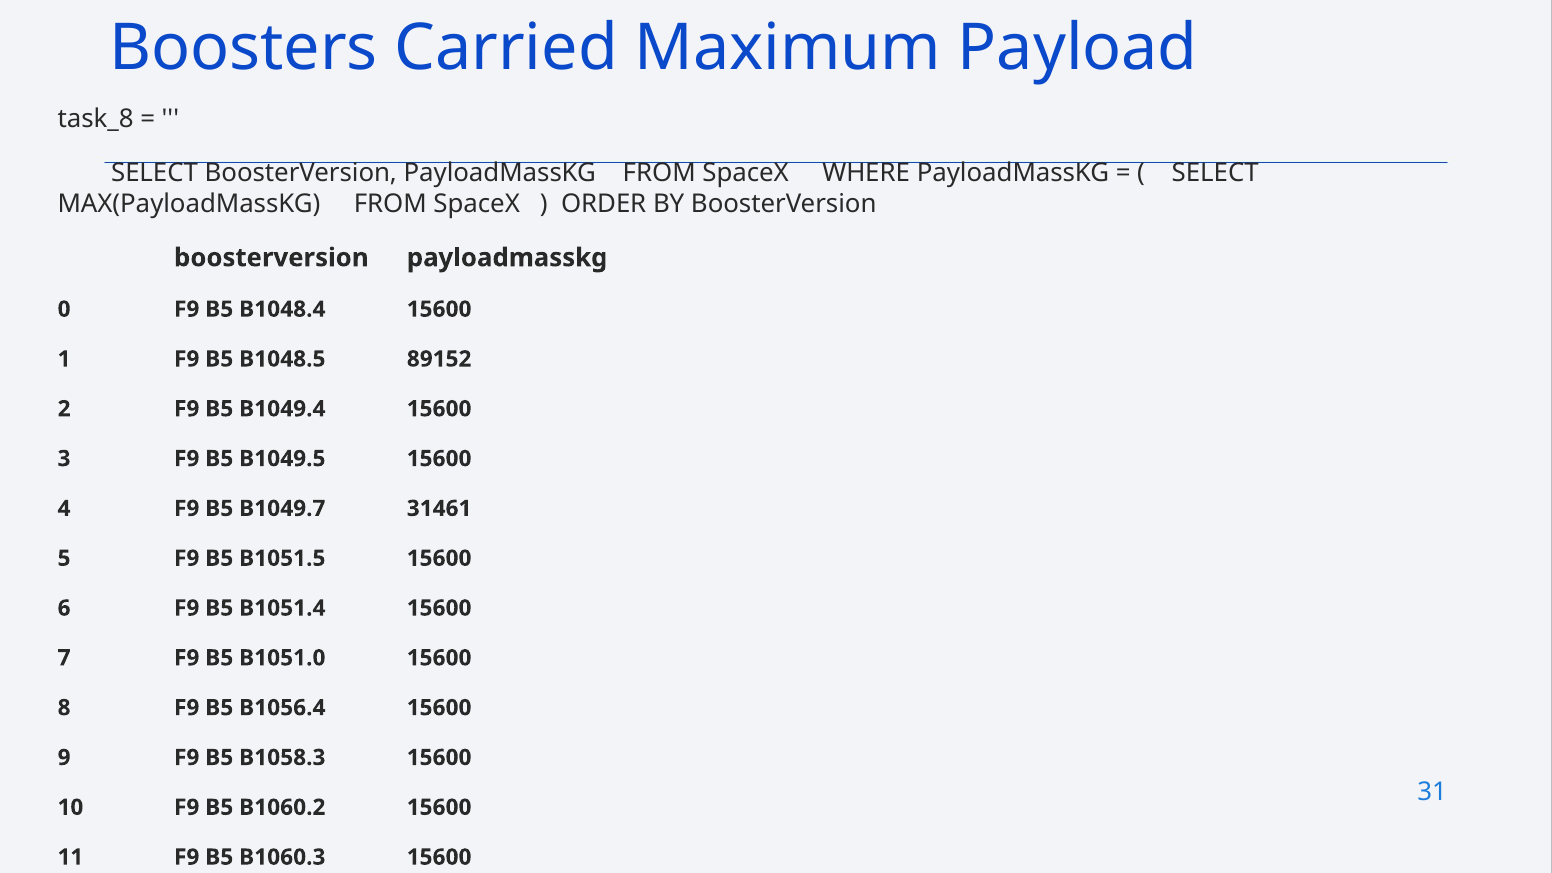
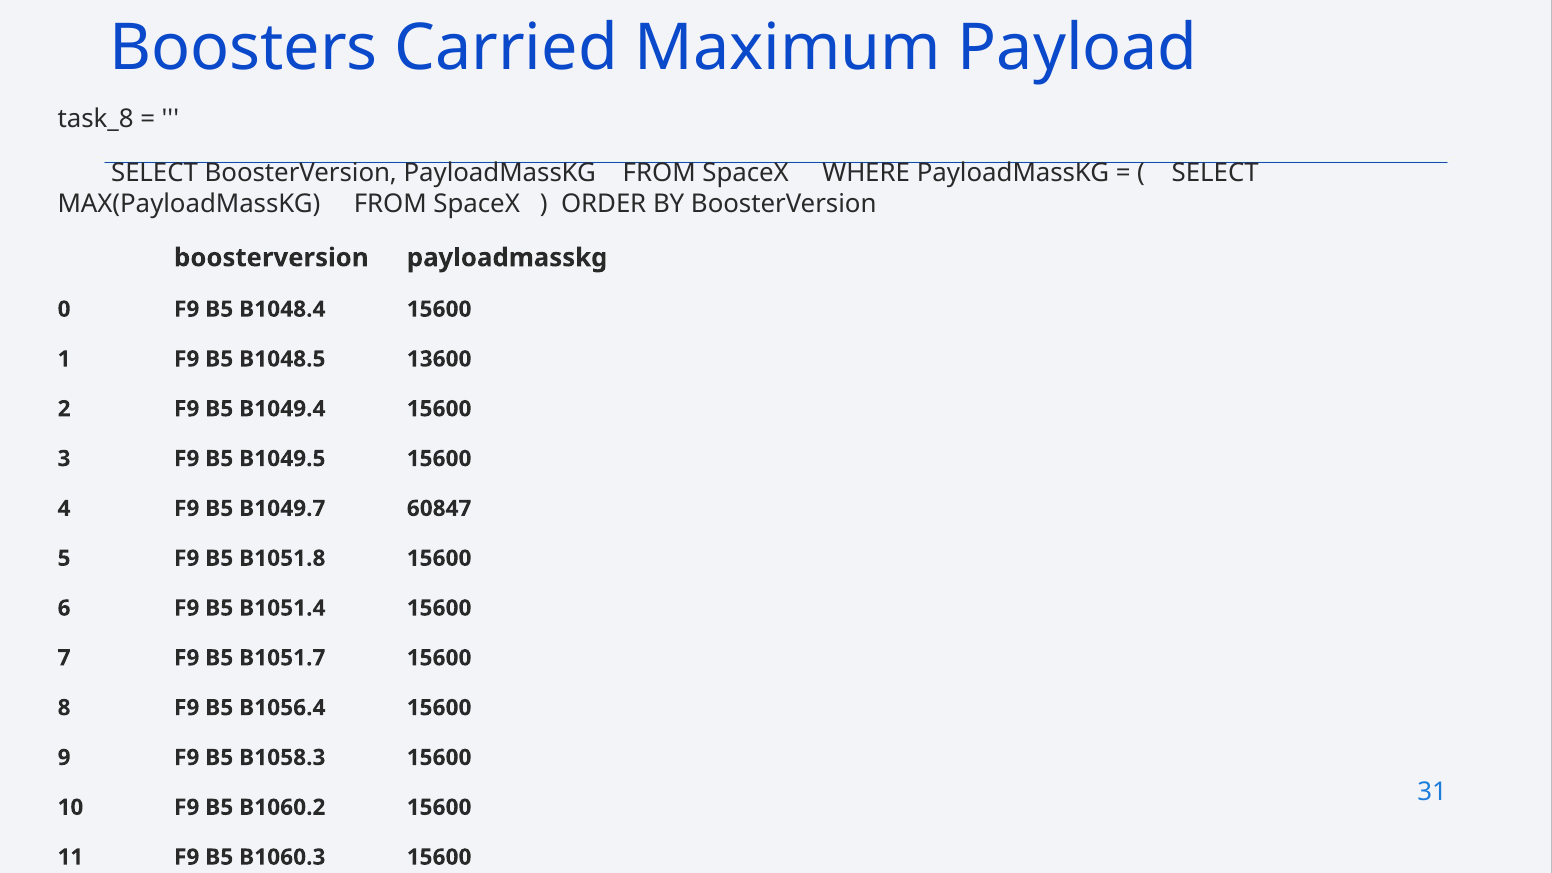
89152: 89152 -> 13600 (439, 359)
31461: 31461 -> 60847 (439, 508)
B1051.5: B1051.5 -> B1051.8 (282, 558)
B1051.0: B1051.0 -> B1051.7 (282, 658)
